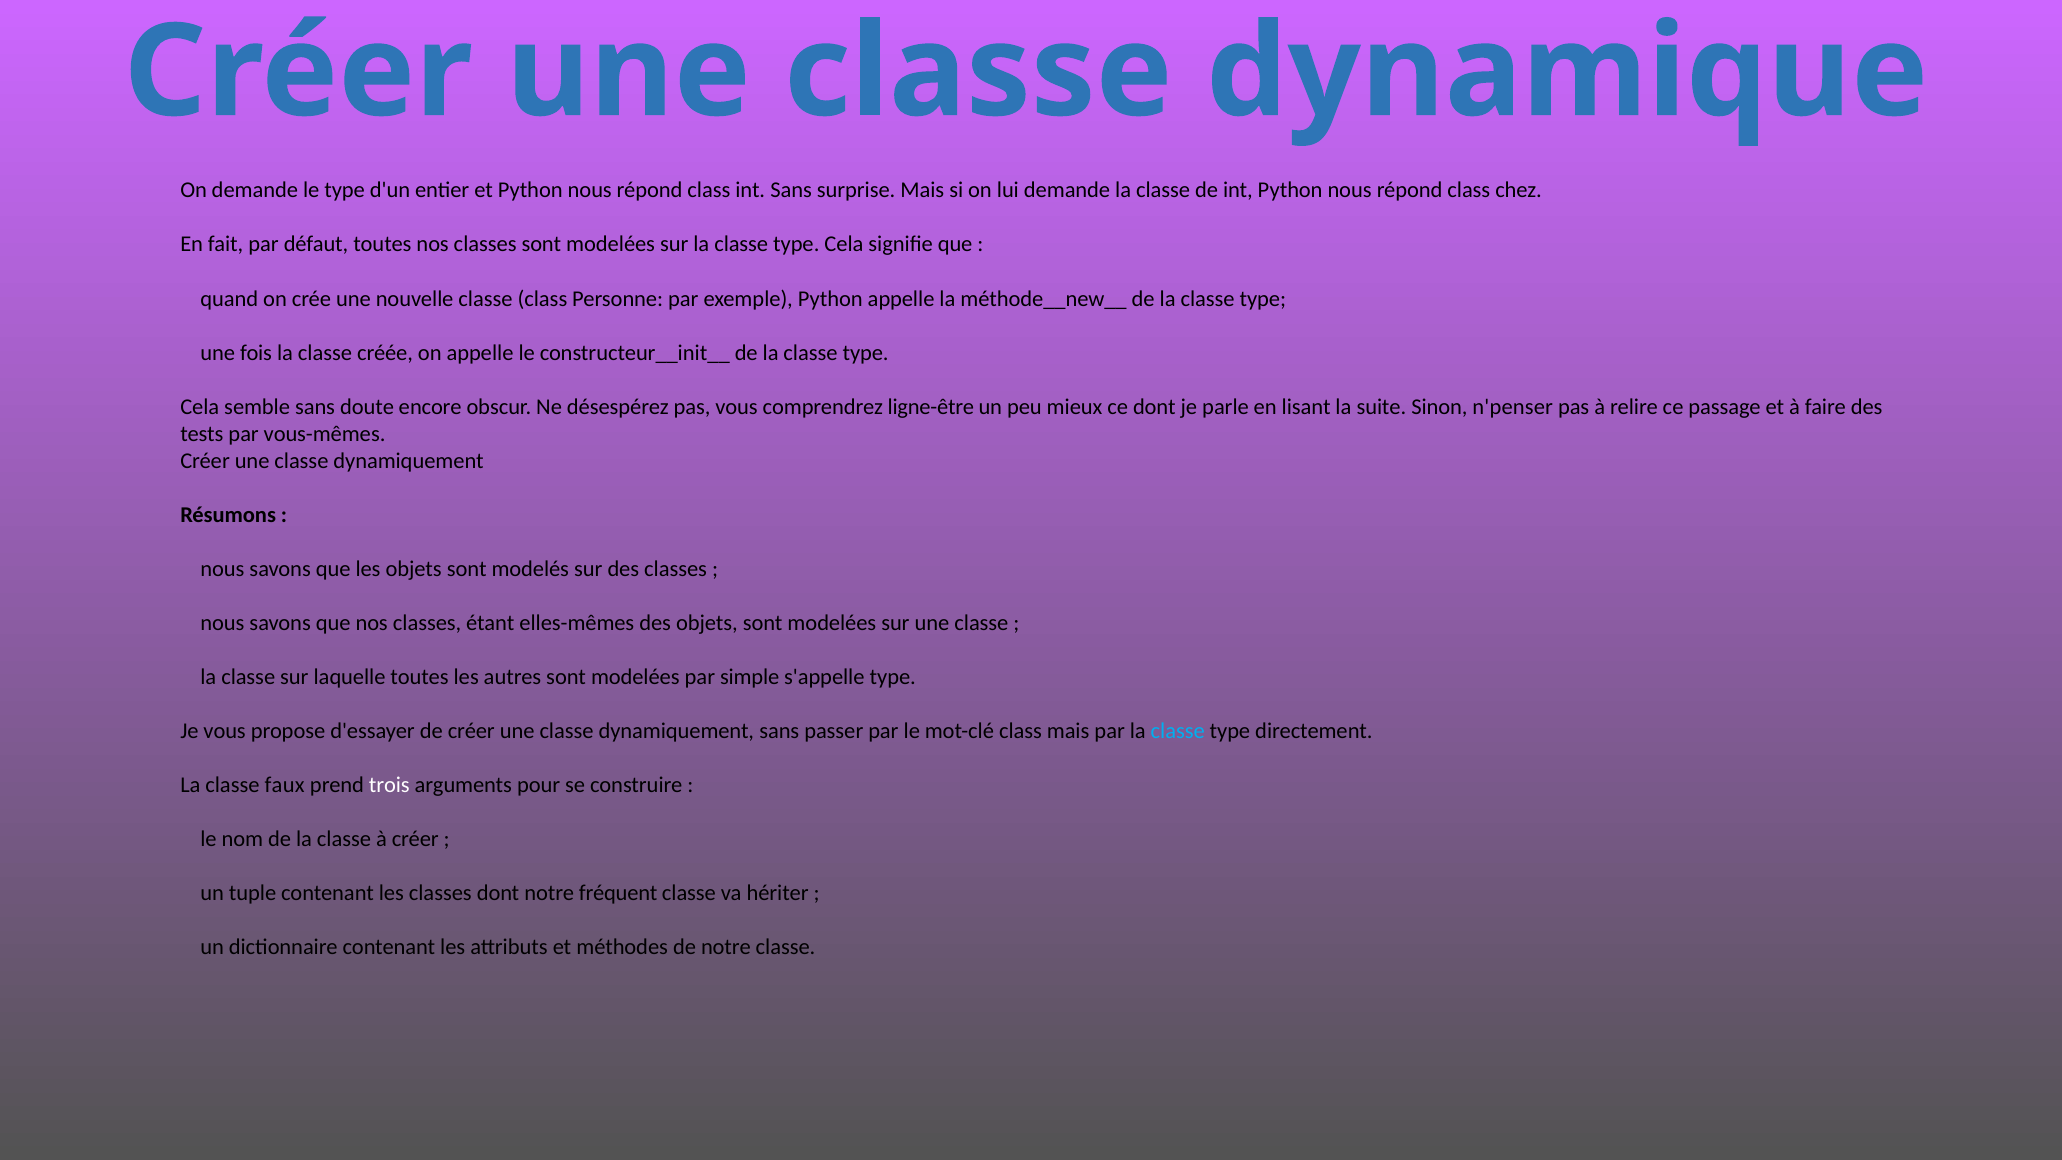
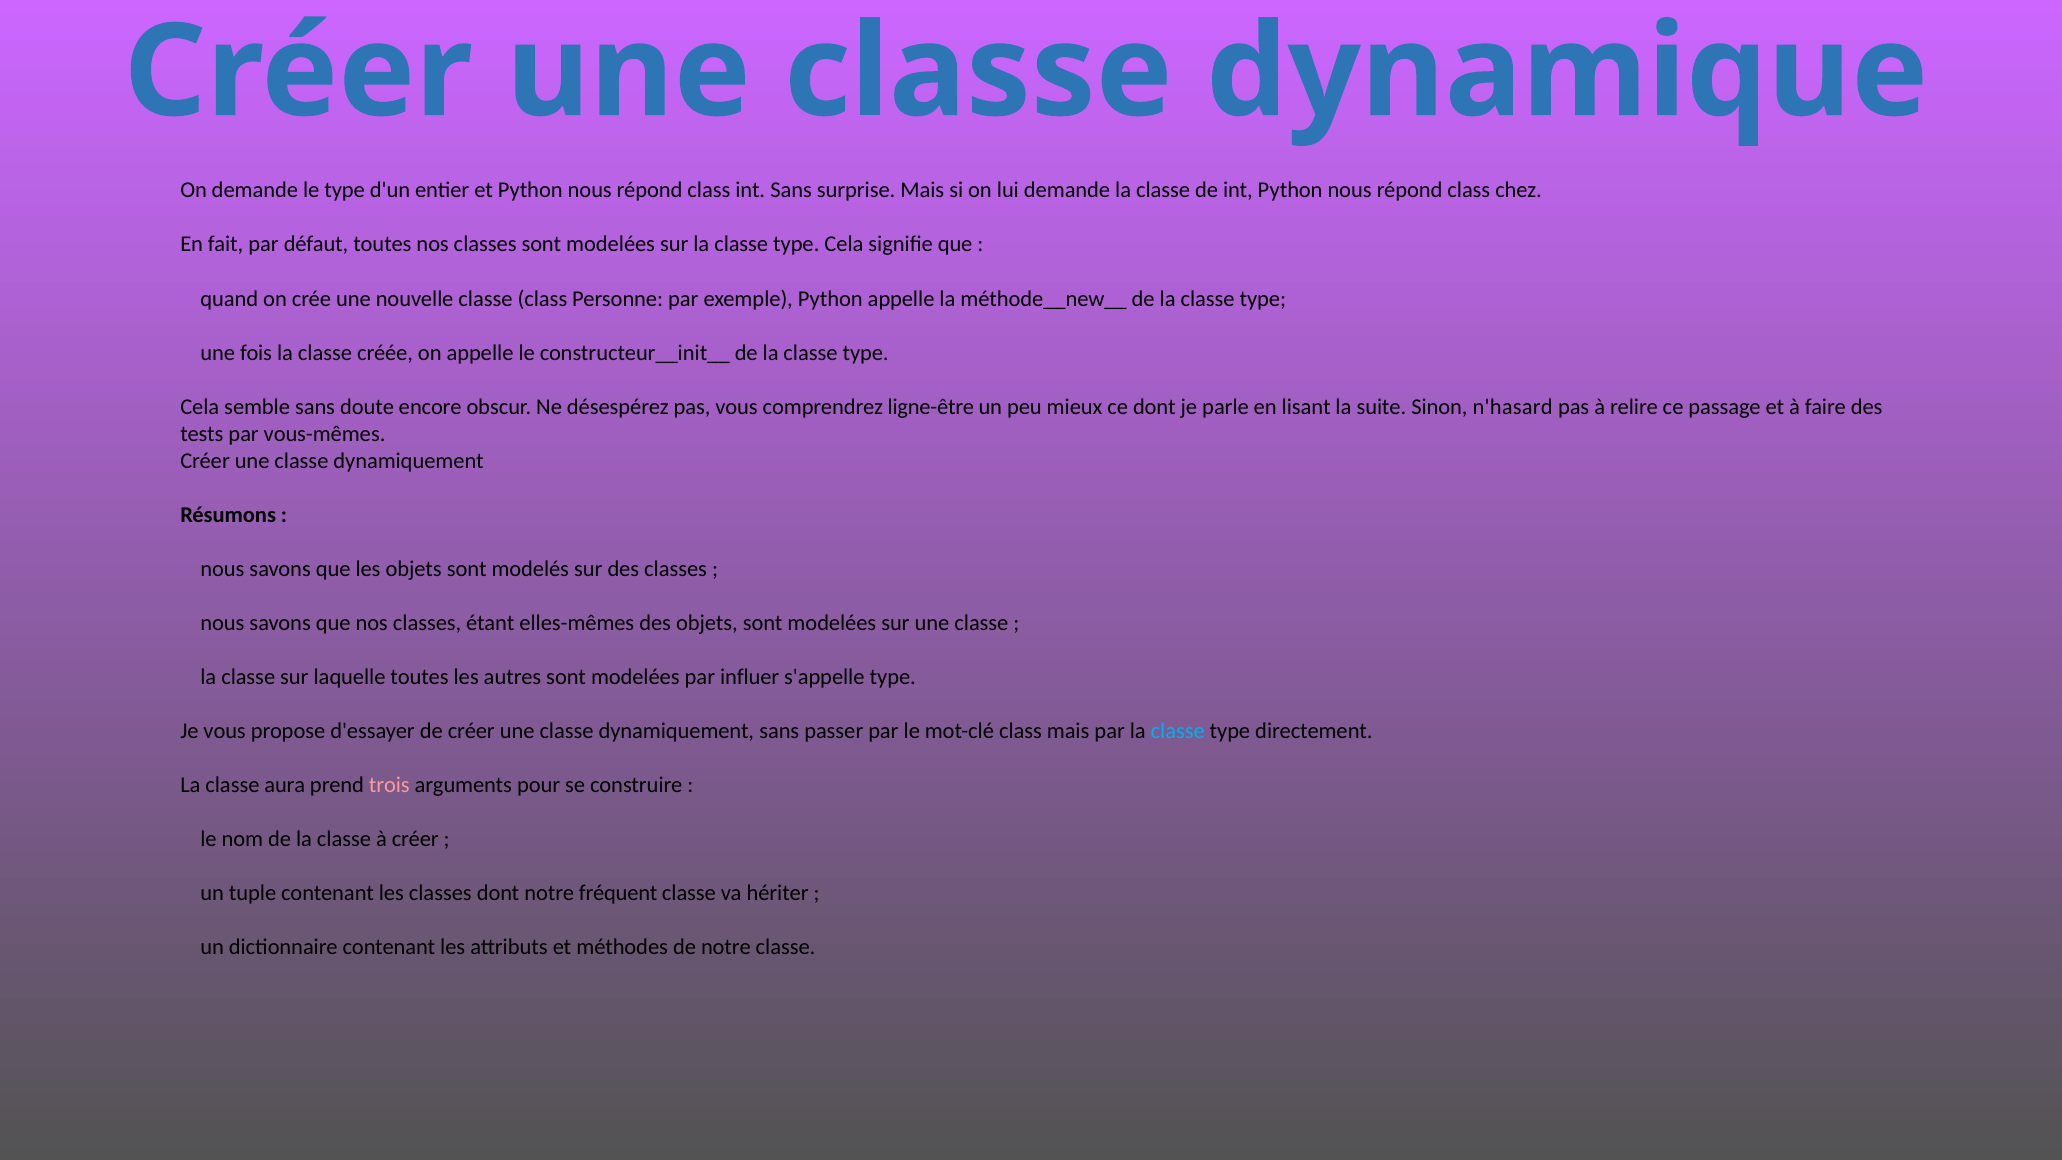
n'penser: n'penser -> n'hasard (1513, 407)
simple: simple -> influer (750, 677)
faux: faux -> aura (285, 785)
trois colour: white -> pink (389, 785)
